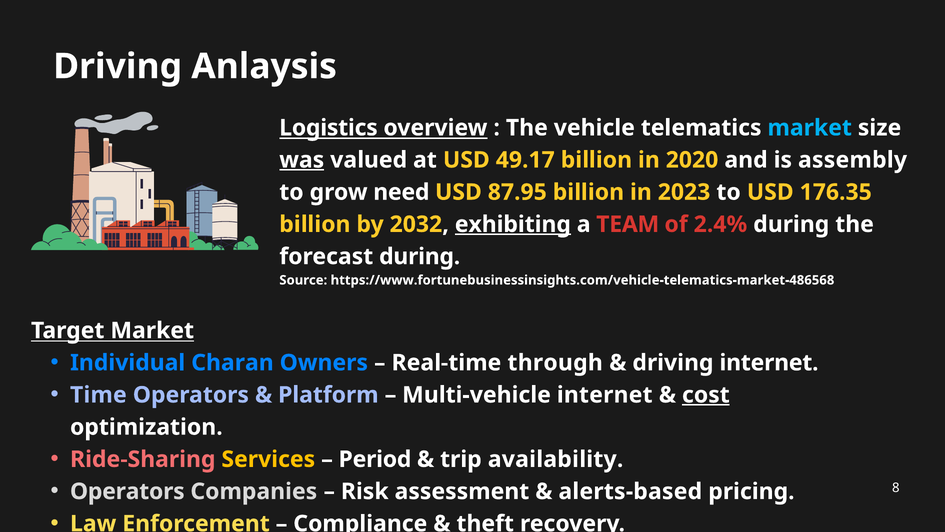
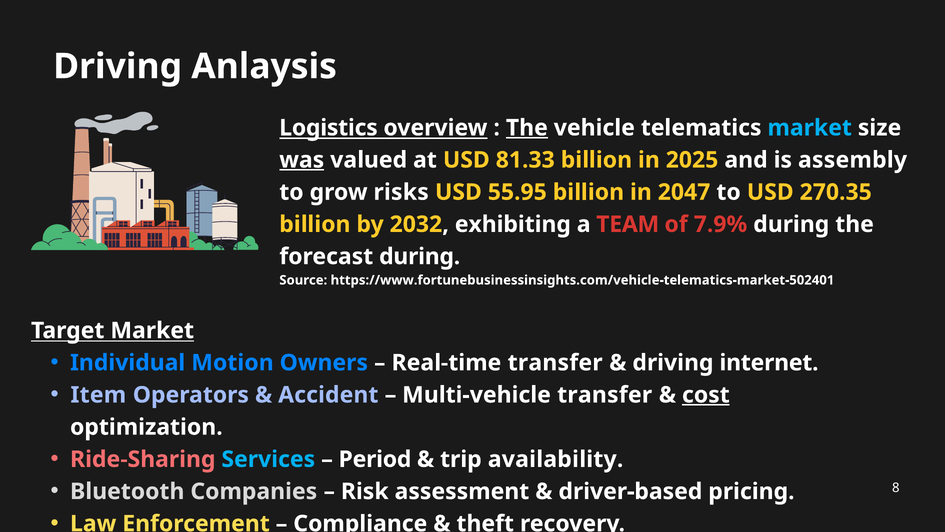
The underline: none -> present (527, 128)
49.17: 49.17 -> 81.33 (525, 160)
2020: 2020 -> 2025 (692, 160)
need: need -> risks (401, 192)
87.95: 87.95 -> 55.95 (517, 192)
2023: 2023 -> 2047 (684, 192)
176.35: 176.35 -> 270.35 (836, 192)
exhibiting underline: present -> none (513, 224)
2.4%: 2.4% -> 7.9% (720, 224)
https://www.fortunebusinessinsights.com/vehicle-telematics-market-486568: https://www.fortunebusinessinsights.com/vehicle-telematics-market-486568 -> https://www.fortunebusinessinsights.com/vehicle-telematics-market-502401 (582, 280)
Charan: Charan -> Motion (232, 362)
Real-time through: through -> transfer (555, 362)
Time: Time -> Item (98, 395)
Platform: Platform -> Accident (328, 395)
Multi-vehicle internet: internet -> transfer (605, 395)
Services colour: yellow -> light blue (268, 459)
Operators: Operators -> Bluetooth (127, 491)
alerts-based: alerts-based -> driver-based (630, 491)
